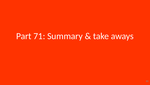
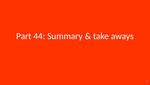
71: 71 -> 44 (39, 36)
